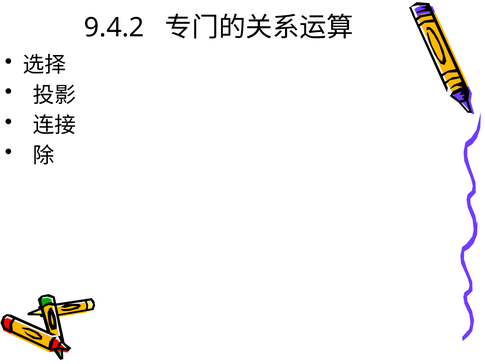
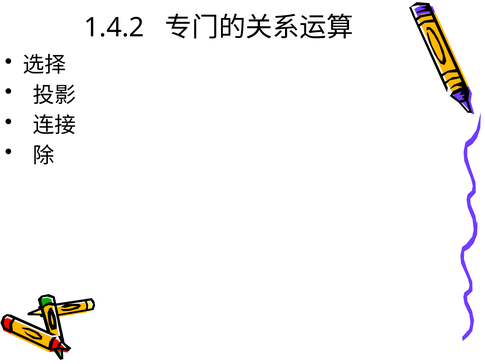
9.4.2: 9.4.2 -> 1.4.2 (114, 28)
